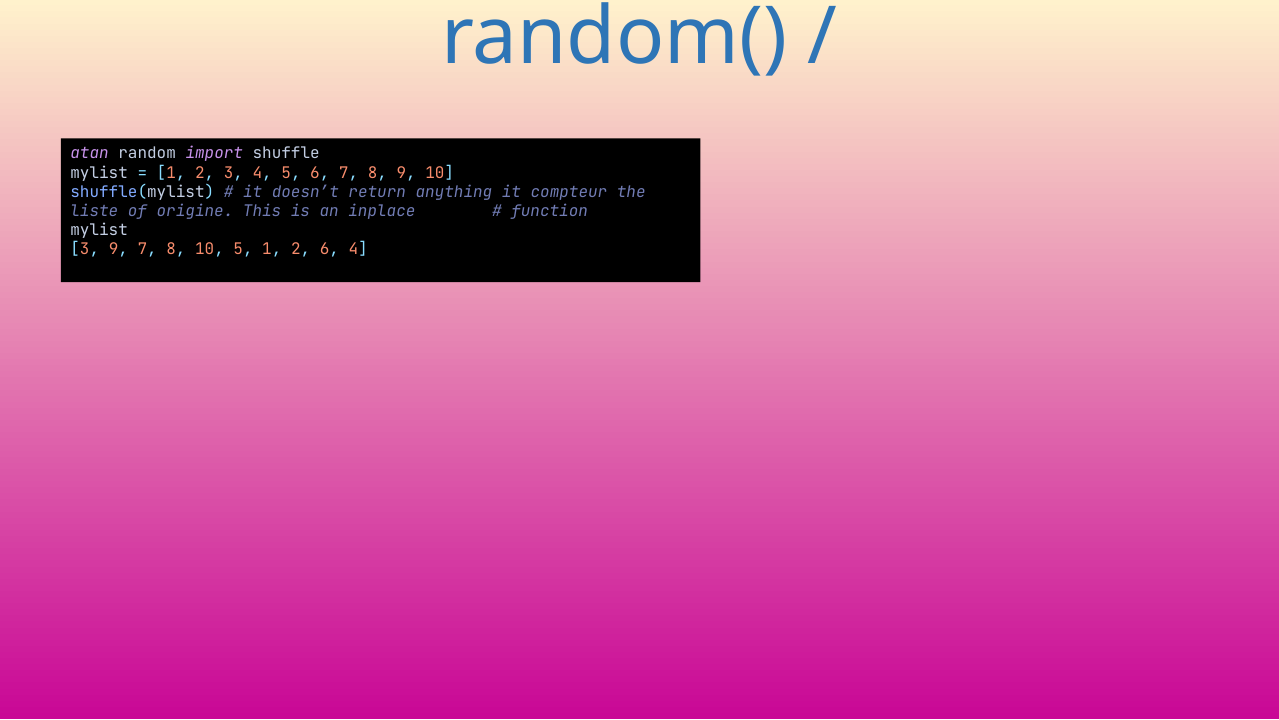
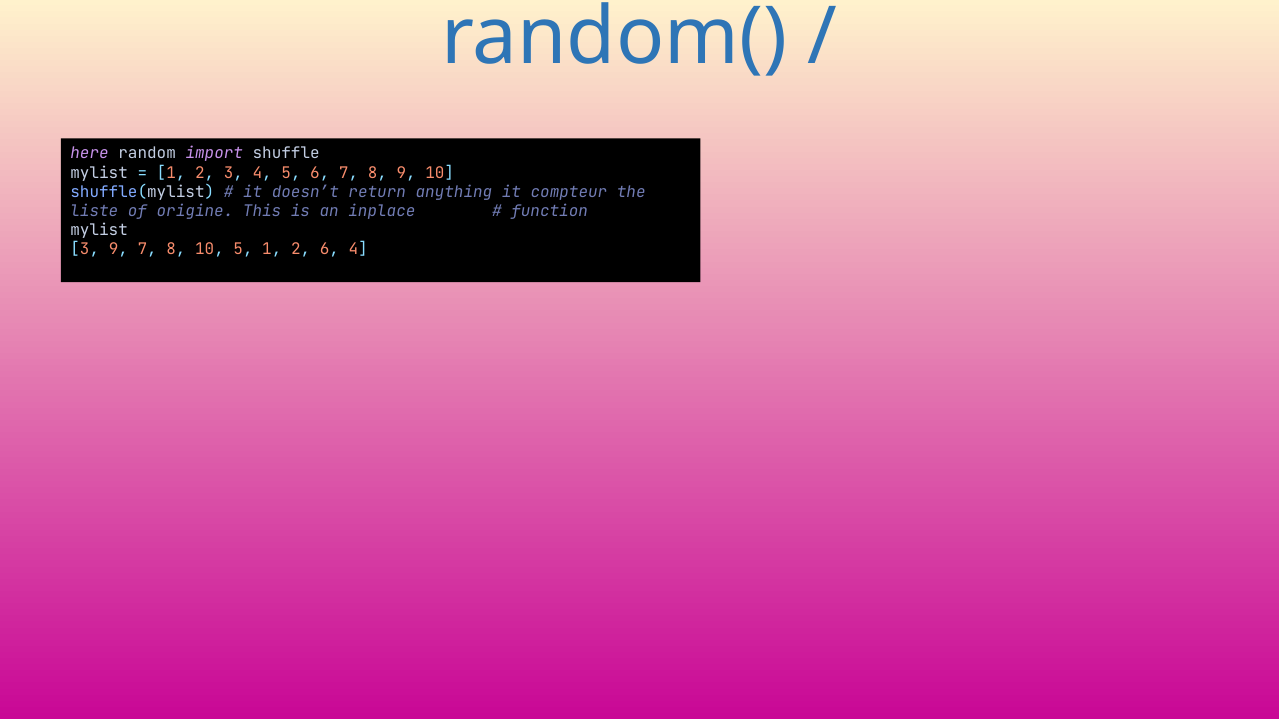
atan: atan -> here (90, 154)
